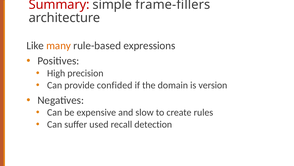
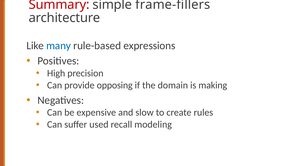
many colour: orange -> blue (59, 46)
confided: confided -> opposing (115, 85)
version: version -> making (213, 85)
detection: detection -> modeling (153, 124)
